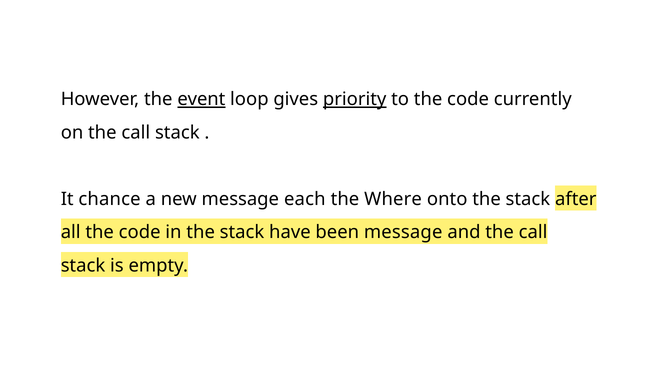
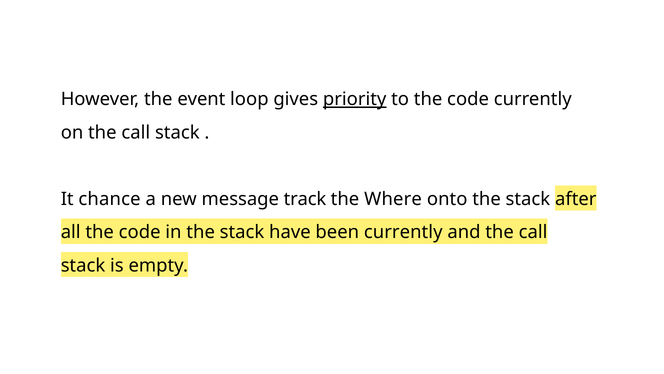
event underline: present -> none (201, 99)
each: each -> track (305, 199)
been message: message -> currently (403, 232)
